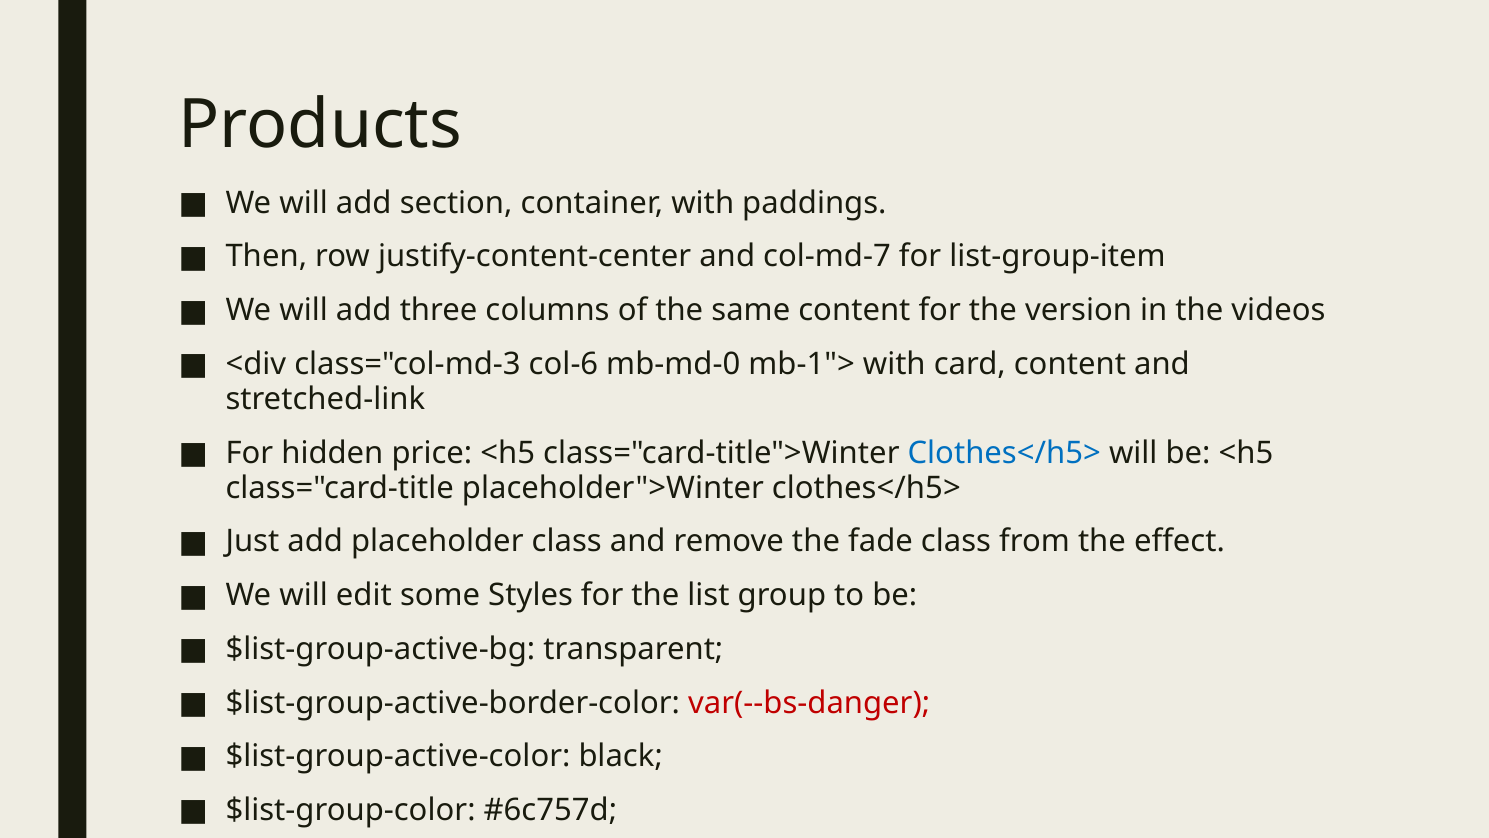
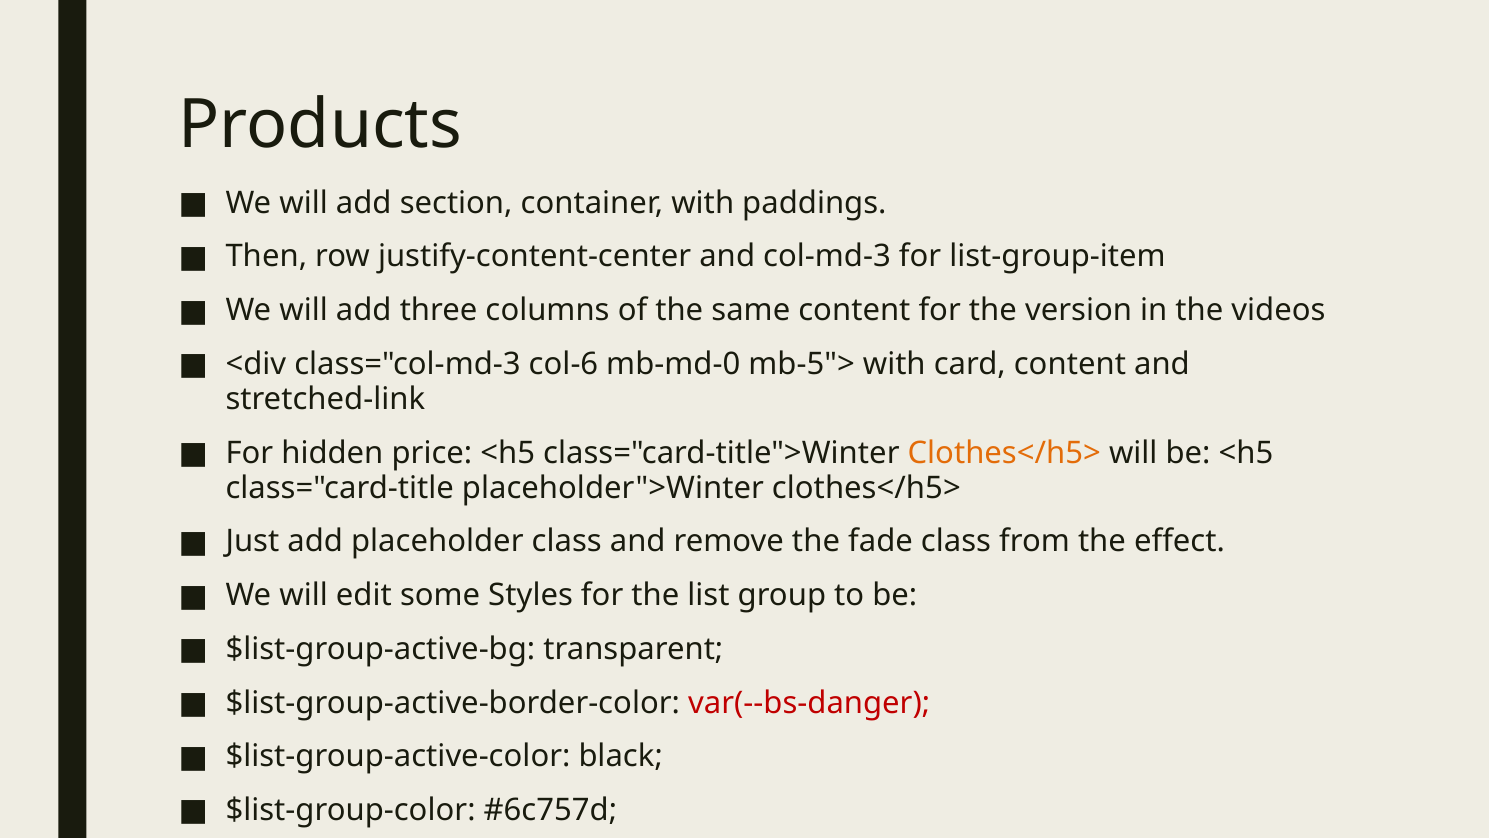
col-md-7: col-md-7 -> col-md-3 (827, 257)
mb-1">: mb-1"> -> mb-5"> (802, 364)
Clothes</h5> colour: blue -> orange (1004, 453)
